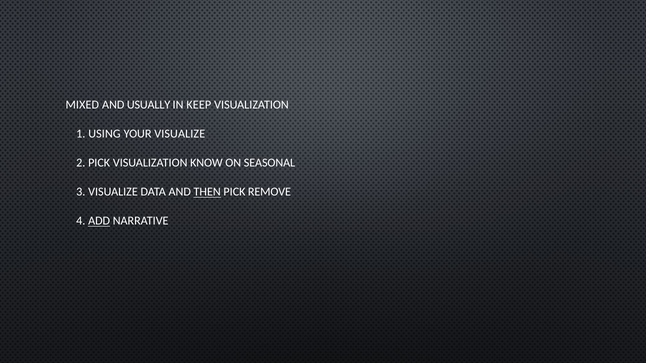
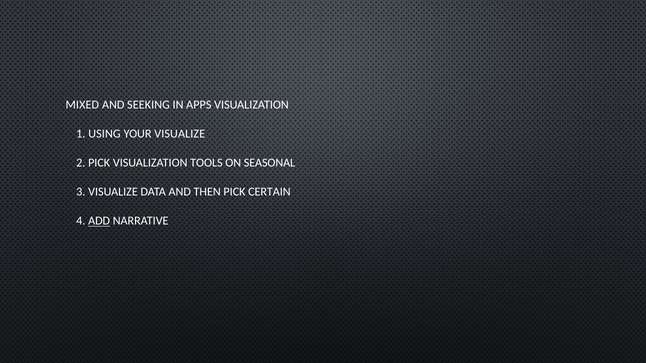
USUALLY: USUALLY -> SEEKING (148, 105)
KEEP: KEEP -> APPS (199, 105)
KNOW: KNOW -> TOOLS (206, 163)
THEN underline: present -> none (207, 192)
REMOVE: REMOVE -> CERTAIN (269, 192)
